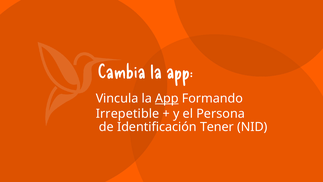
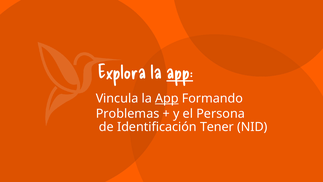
Cambia: Cambia -> Explora (122, 72)
app underline: none -> present (180, 72)
Irrepetible: Irrepetible -> Problemas (128, 113)
